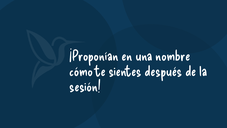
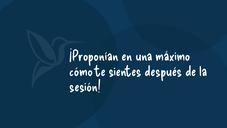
nombre: nombre -> máximo (173, 56)
